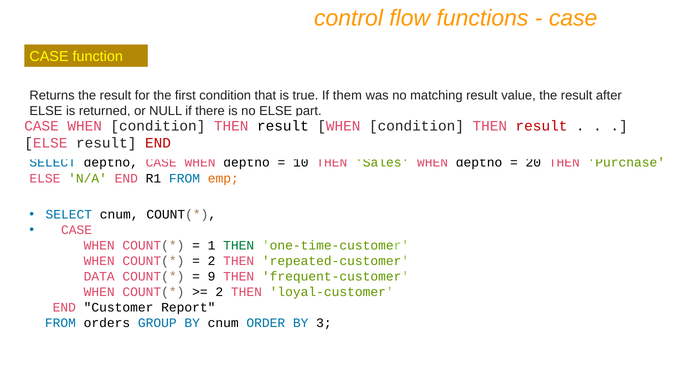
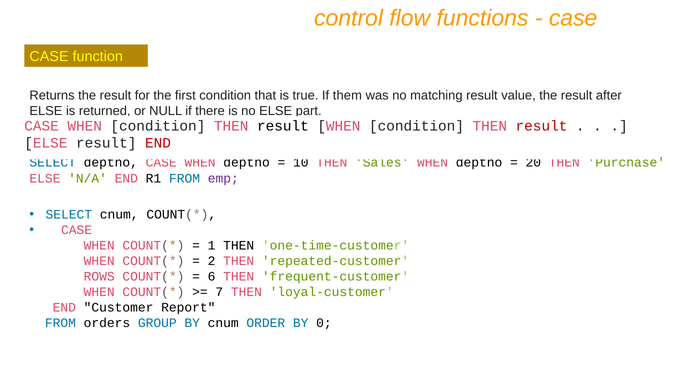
emp colour: orange -> purple (223, 178)
THEN colour: green -> black (239, 245)
DATA: DATA -> ROWS (99, 276)
9: 9 -> 6 (212, 276)
2: 2 -> 7 (219, 292)
3: 3 -> 0 (324, 323)
